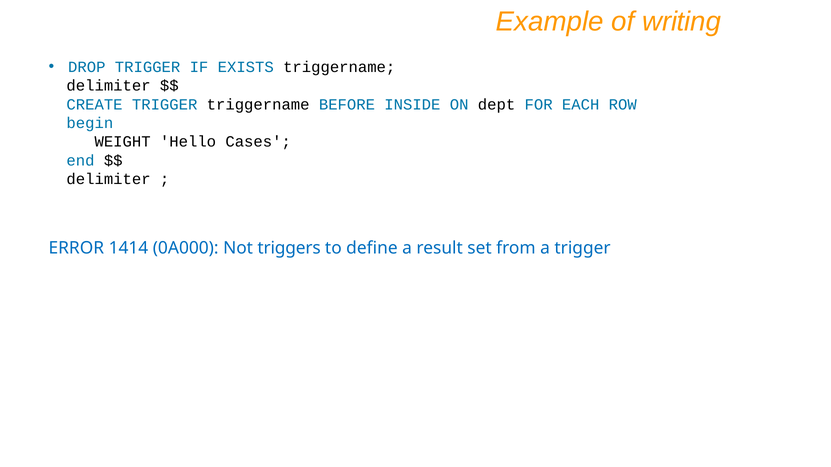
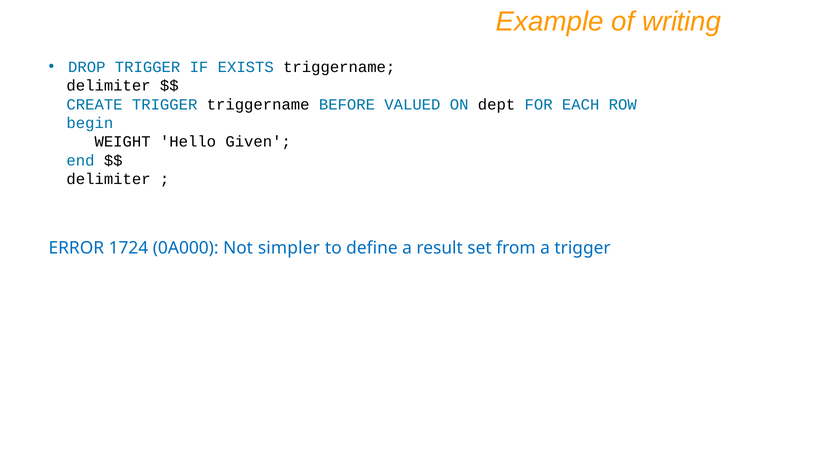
INSIDE: INSIDE -> VALUED (412, 105)
Cases: Cases -> Given (258, 142)
1414: 1414 -> 1724 (128, 248)
triggers: triggers -> simpler (289, 248)
